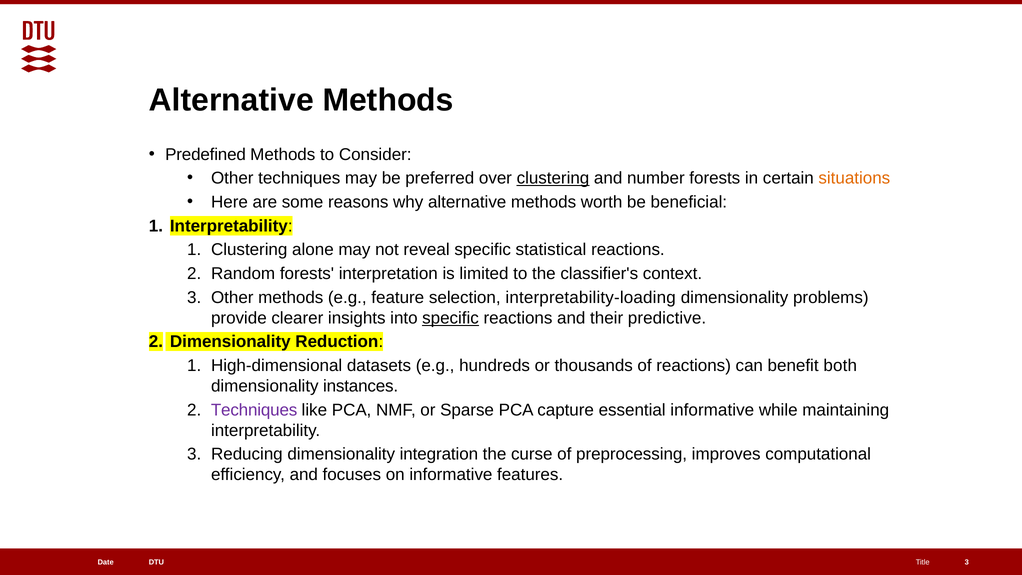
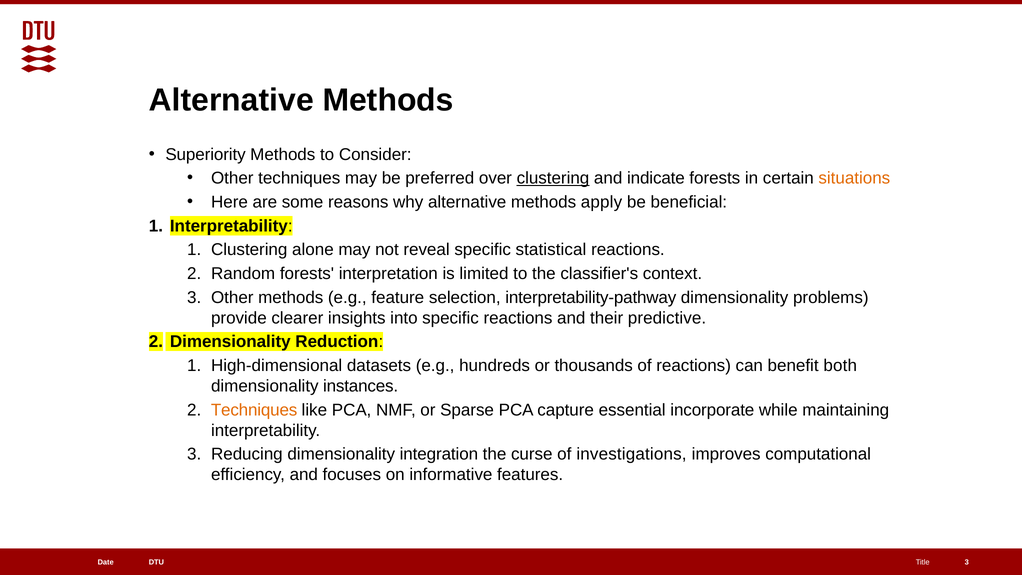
Predefined: Predefined -> Superiority (206, 154)
number: number -> indicate (656, 178)
worth: worth -> apply (602, 202)
interpretability-loading: interpretability-loading -> interpretability-pathway (591, 298)
specific underline: present -> none (451, 318)
Techniques colour: purple -> orange (254, 410)
essential informative: informative -> incorporate (712, 410)
preprocessing: preprocessing -> investigations (631, 454)
